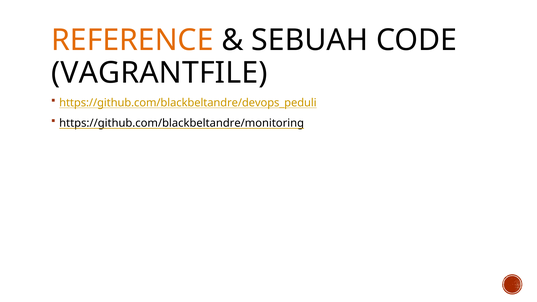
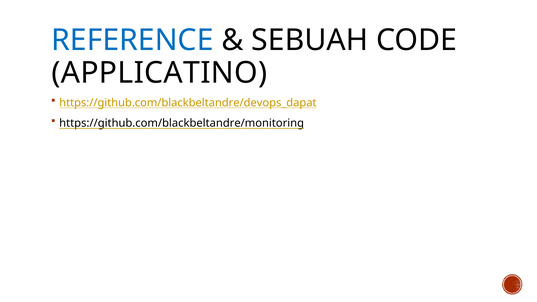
REFERENCE colour: orange -> blue (132, 40)
VAGRANTFILE: VAGRANTFILE -> APPLICATINO (159, 73)
https://github.com/blackbeltandre/devops_peduli: https://github.com/blackbeltandre/devops_peduli -> https://github.com/blackbeltandre/devops_dapat (188, 103)
